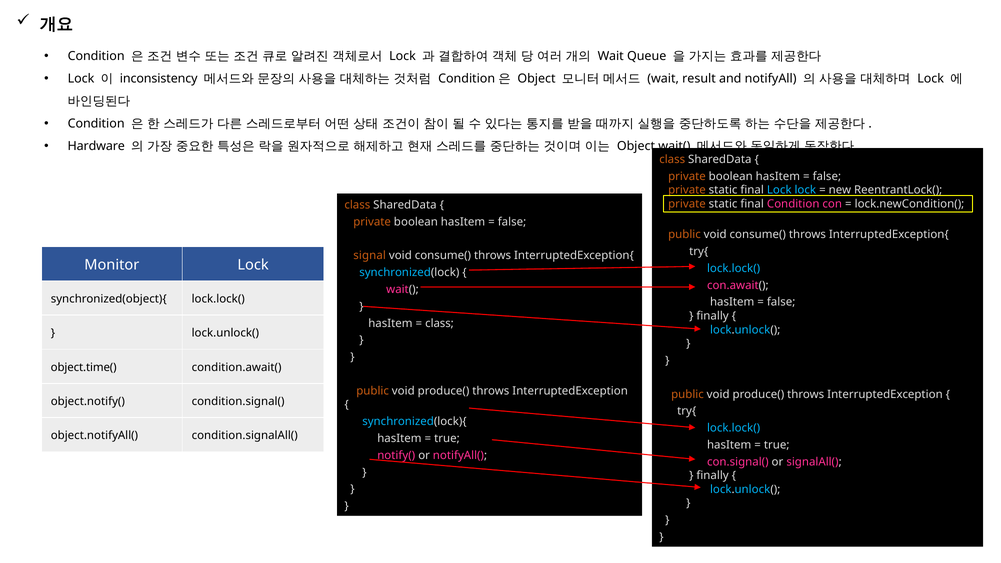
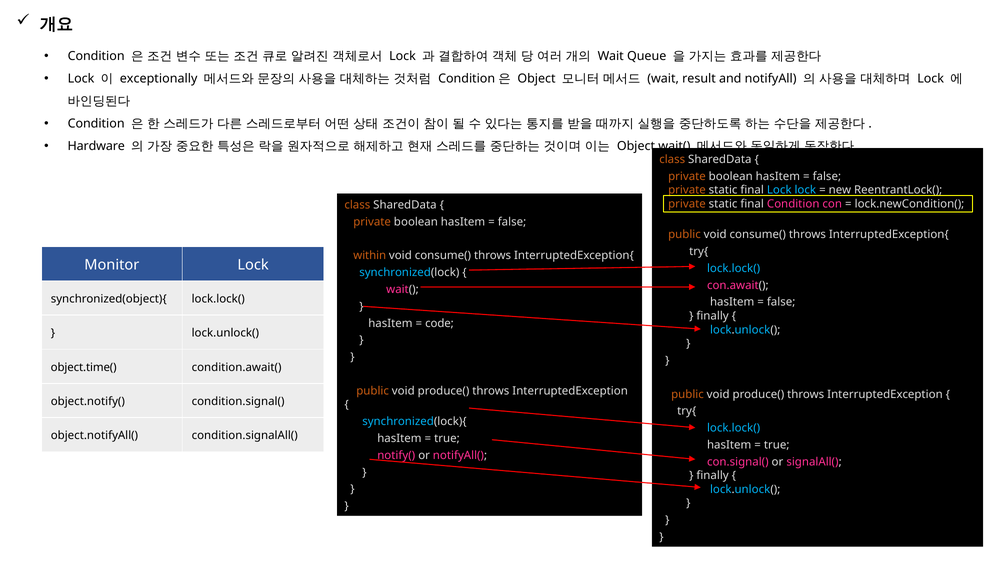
inconsistency: inconsistency -> exceptionally (159, 79)
signal: signal -> within (370, 256)
class: class -> code (440, 323)
